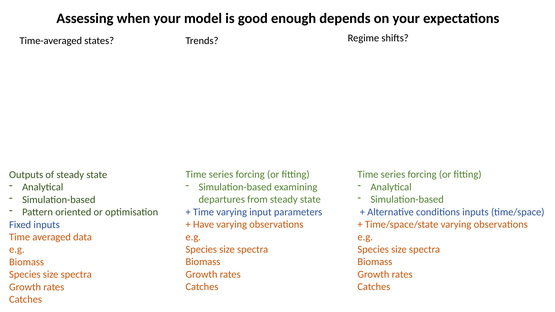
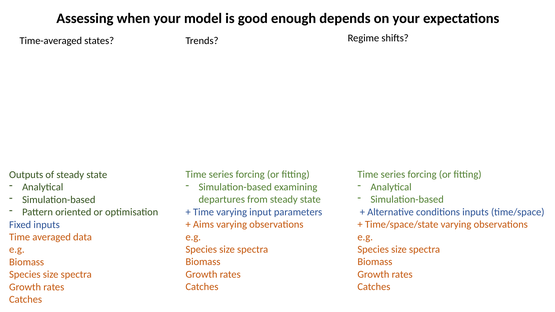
Have: Have -> Aims (203, 225)
